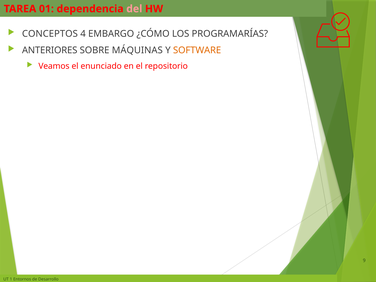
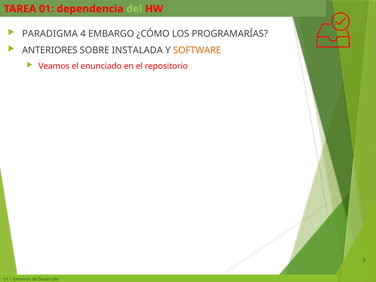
del colour: pink -> light green (134, 9)
CONCEPTOS: CONCEPTOS -> PARADIGMA (50, 34)
MÁQUINAS: MÁQUINAS -> INSTALADA (137, 50)
